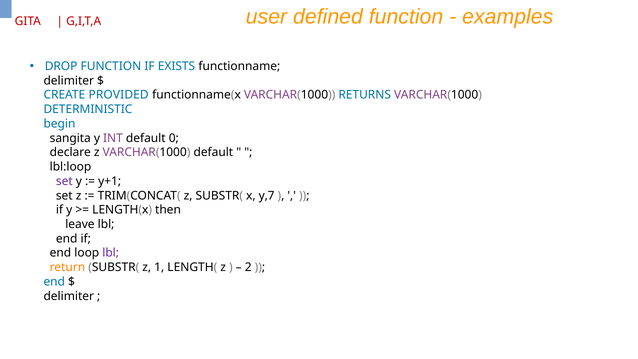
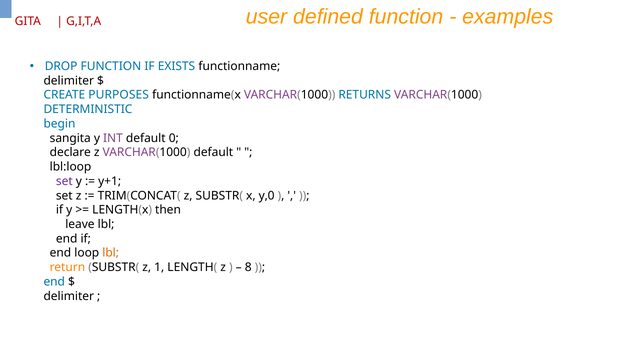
PROVIDED: PROVIDED -> PURPOSES (119, 95)
y,7: y,7 -> y,0 (267, 195)
lbl colour: purple -> orange (111, 253)
2: 2 -> 8 (248, 267)
